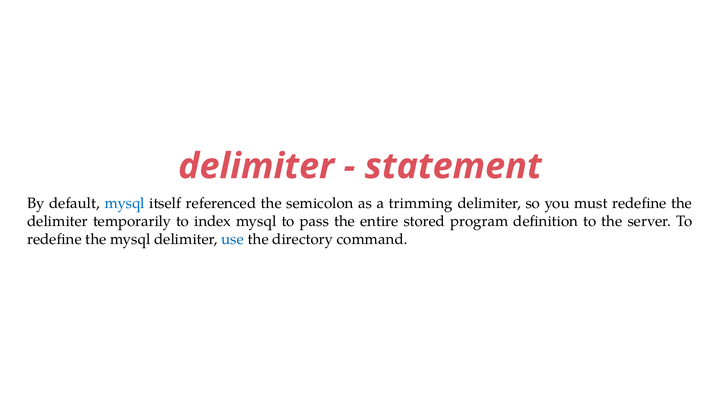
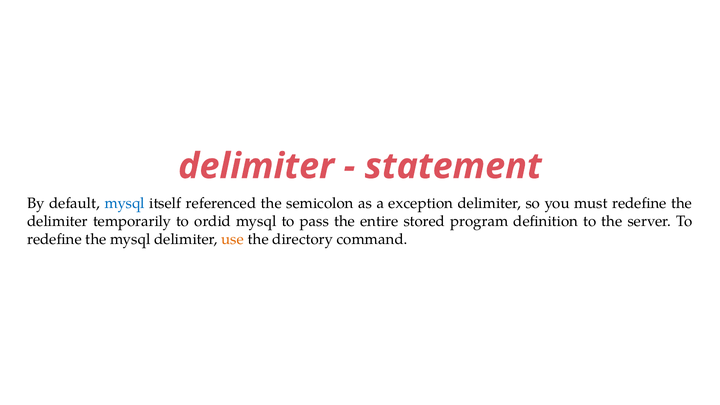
trimming: trimming -> exception (421, 203)
index: index -> ordid (213, 221)
use colour: blue -> orange (233, 239)
